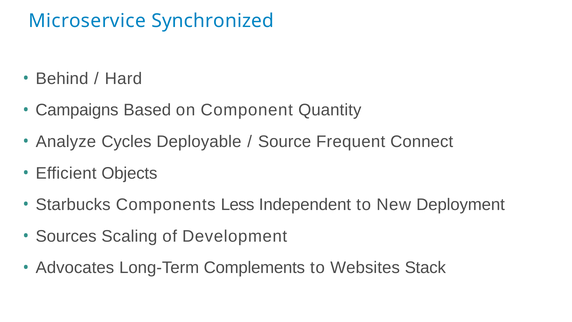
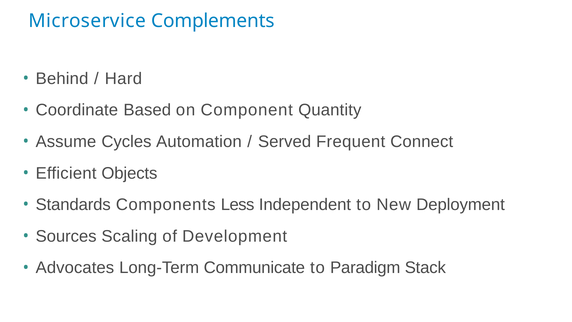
Synchronized: Synchronized -> Complements (213, 21)
Campaigns: Campaigns -> Coordinate (77, 110)
Analyze: Analyze -> Assume (66, 142)
Deployable: Deployable -> Automation (199, 142)
Source: Source -> Served (285, 142)
Starbucks: Starbucks -> Standards (73, 205)
Complements: Complements -> Communicate (254, 268)
Websites: Websites -> Paradigm (365, 268)
